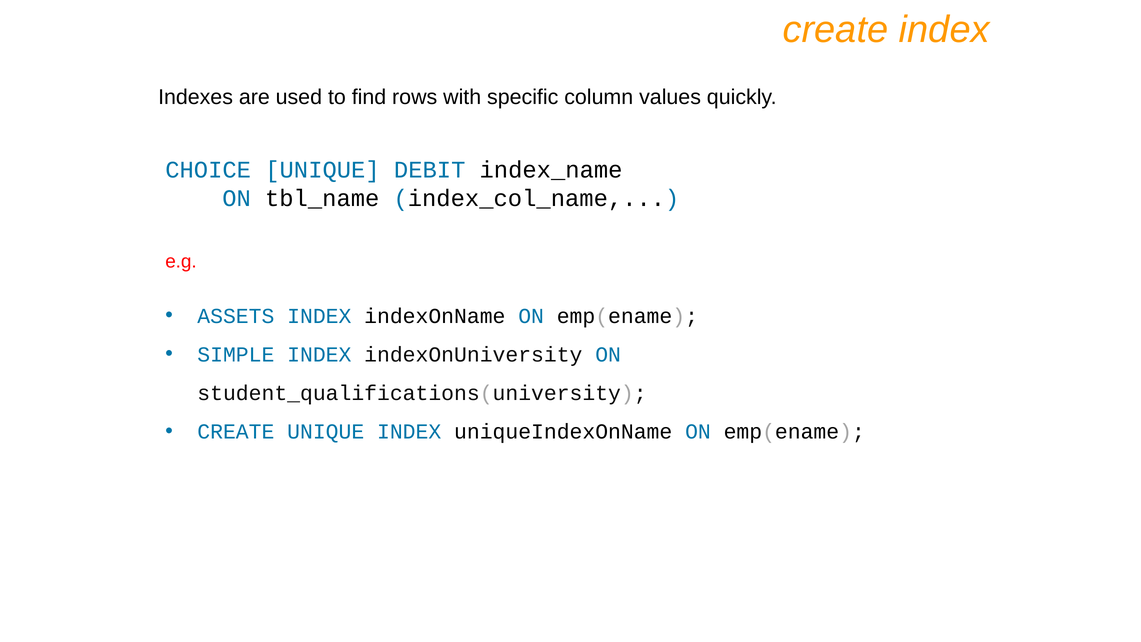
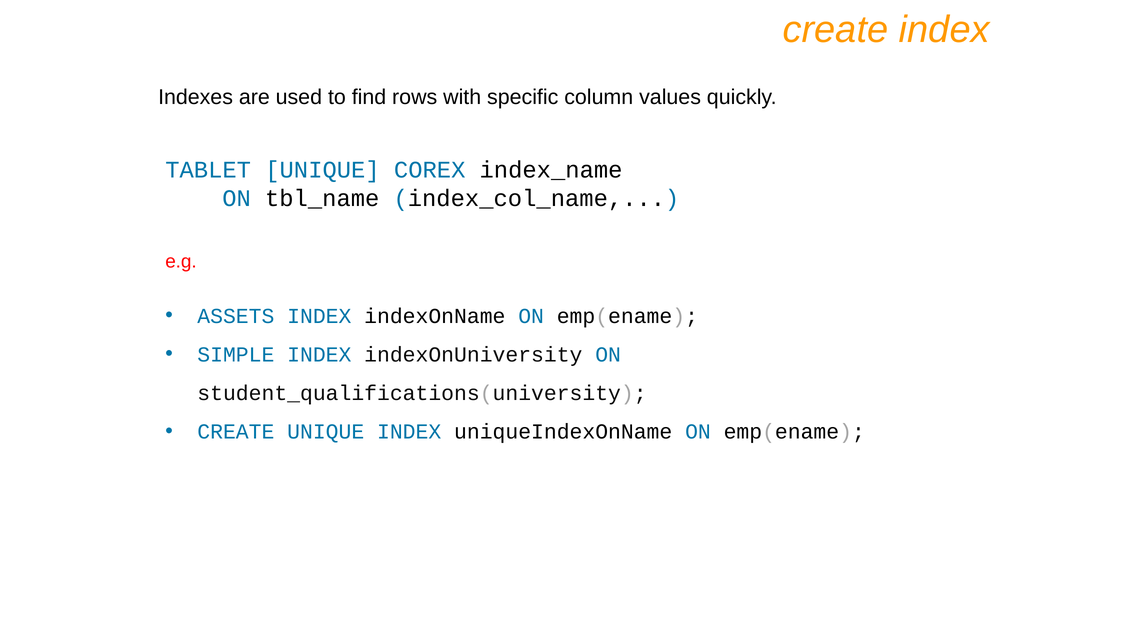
CHOICE: CHOICE -> TABLET (208, 170)
DEBIT: DEBIT -> COREX (430, 170)
